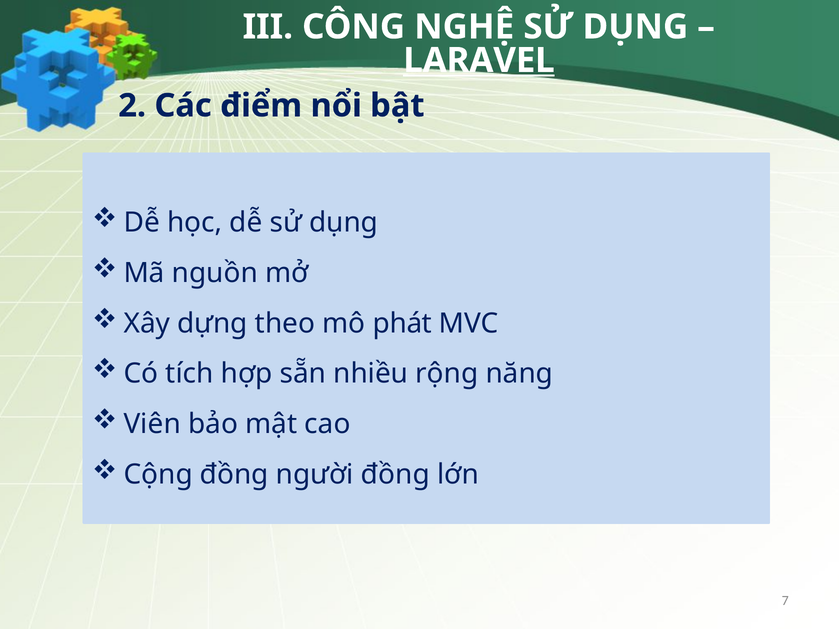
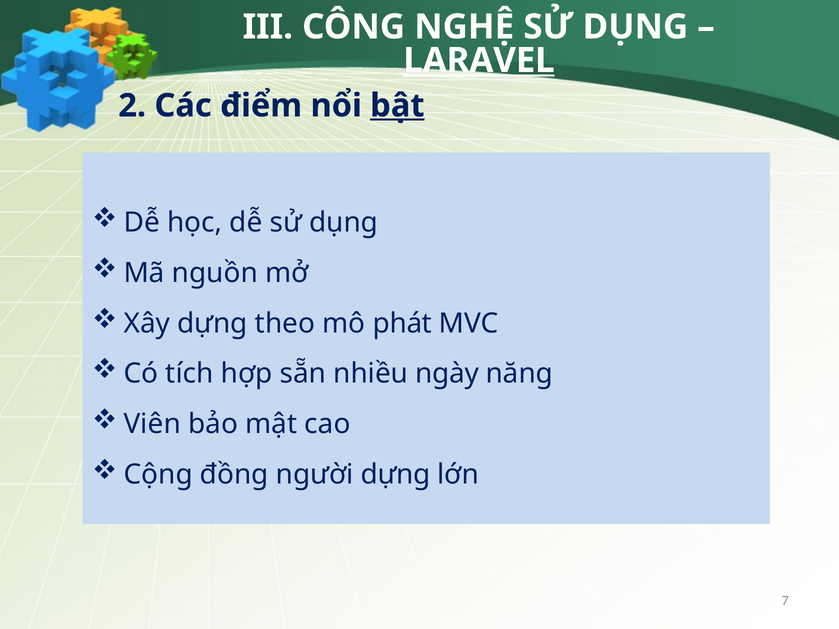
bật underline: none -> present (397, 106)
rộng: rộng -> ngày (447, 374)
người đồng: đồng -> dựng (395, 475)
